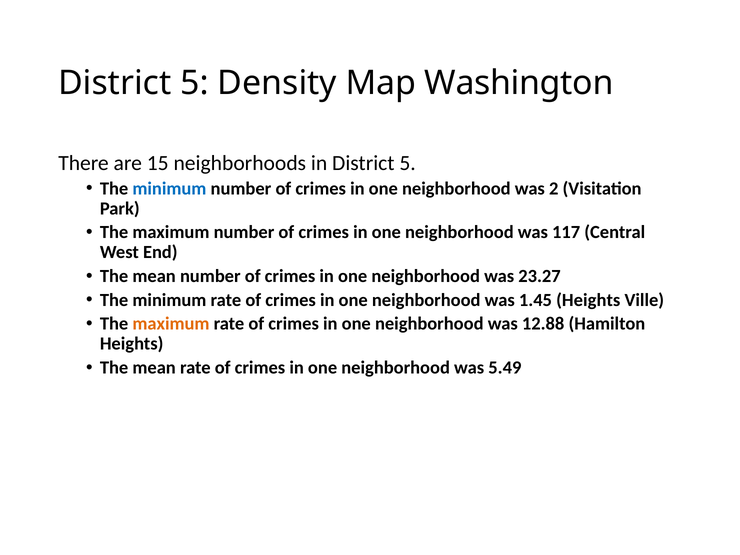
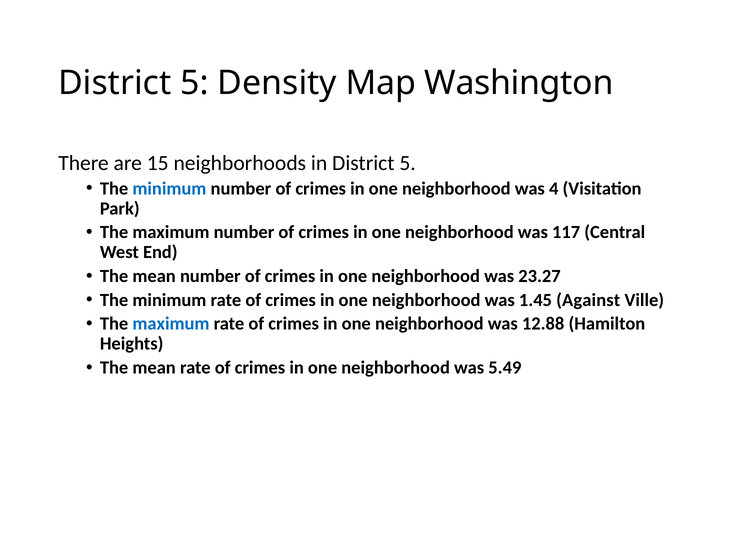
2: 2 -> 4 (554, 188)
1.45 Heights: Heights -> Against (588, 300)
maximum colour: orange -> blue (171, 324)
